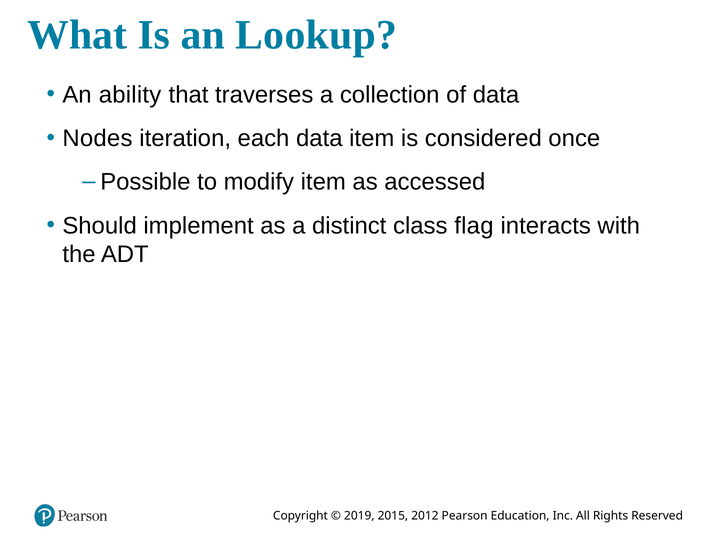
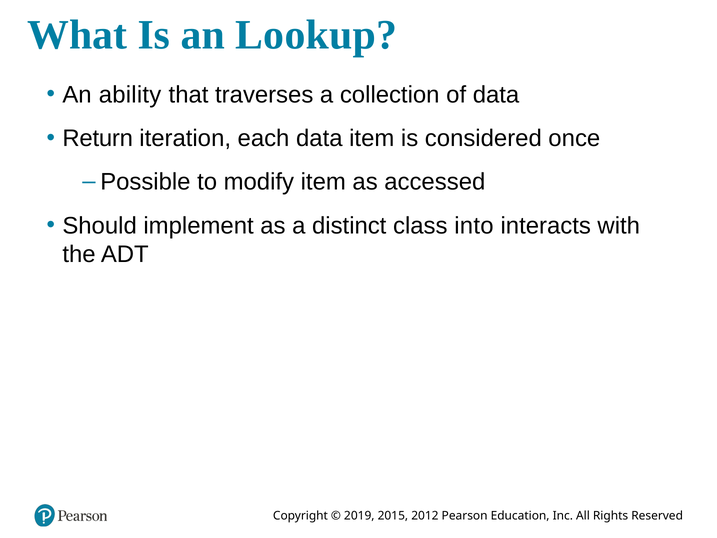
Nodes: Nodes -> Return (98, 138)
flag: flag -> into (474, 226)
